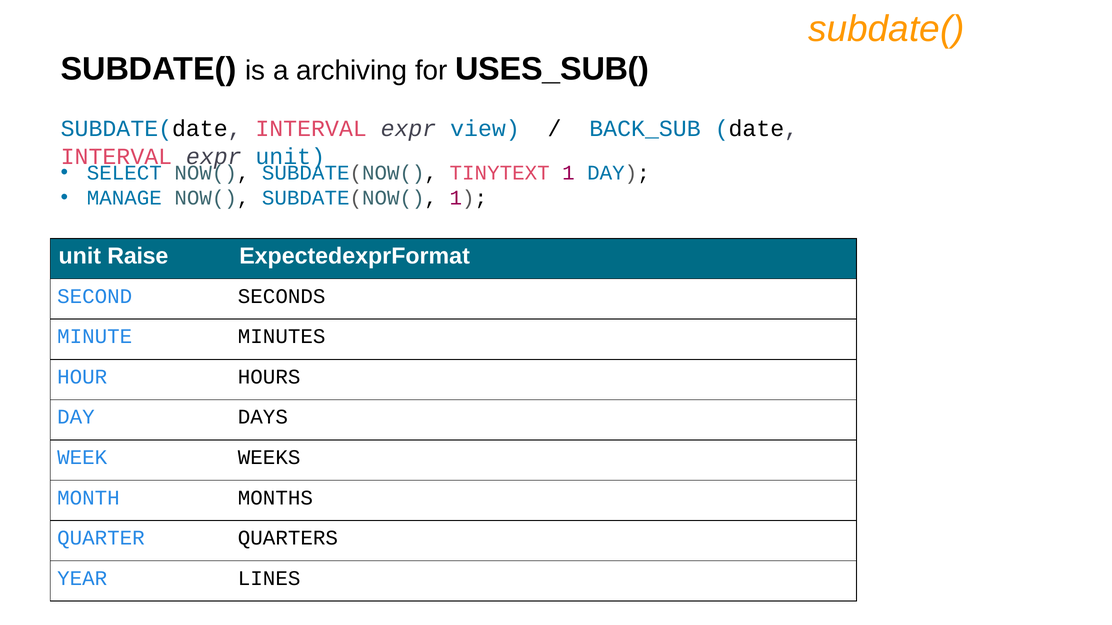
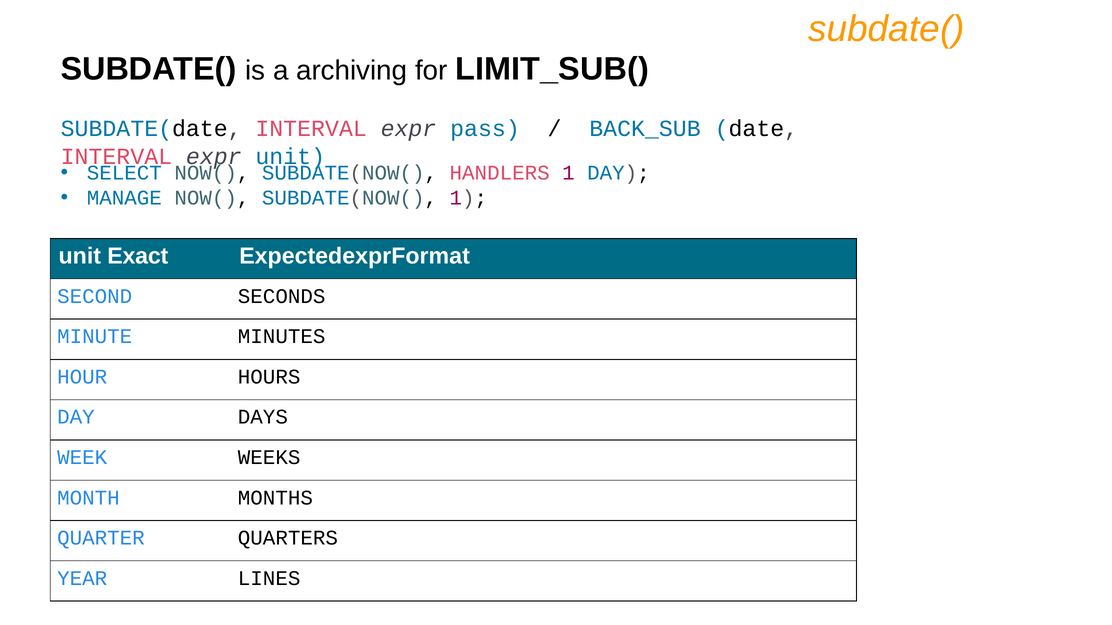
USES_SUB(: USES_SUB( -> LIMIT_SUB( (552, 69)
view: view -> pass (485, 129)
TINYTEXT: TINYTEXT -> HANDLERS (500, 173)
Raise: Raise -> Exact (138, 256)
